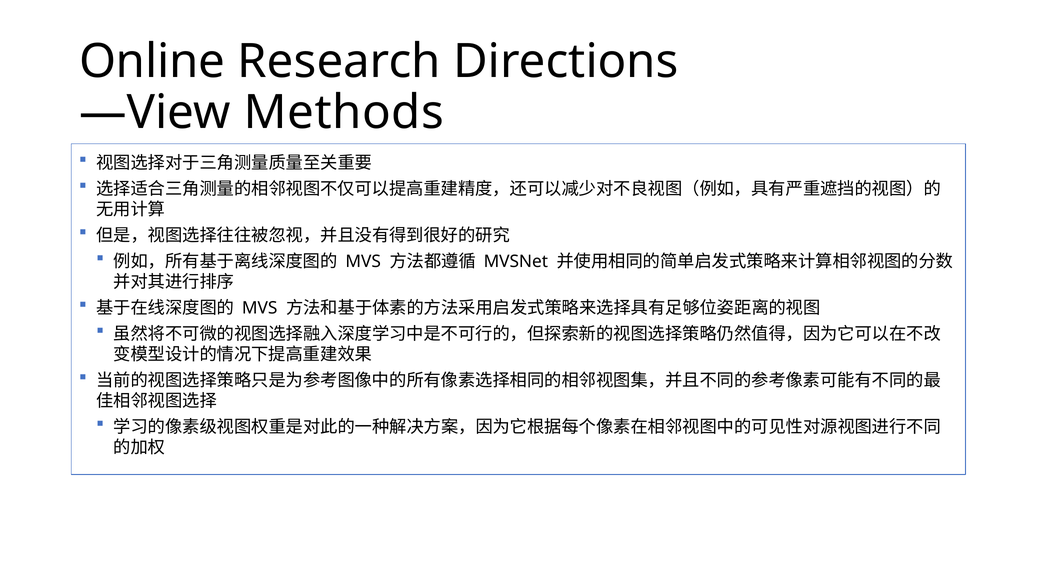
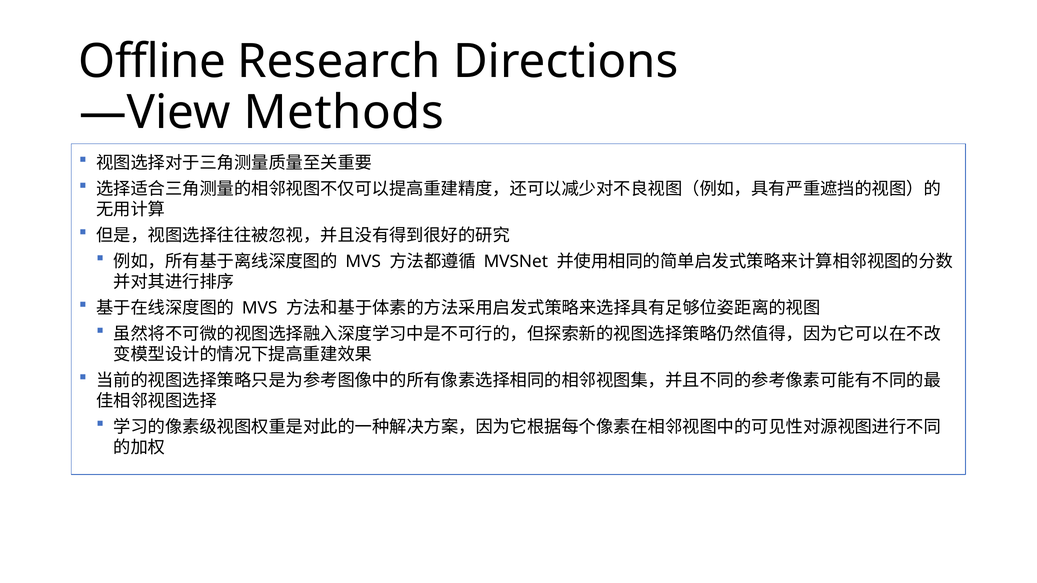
Online: Online -> Offline (152, 61)
